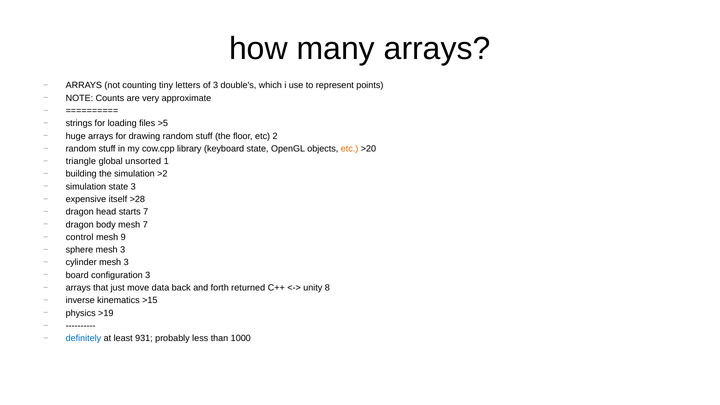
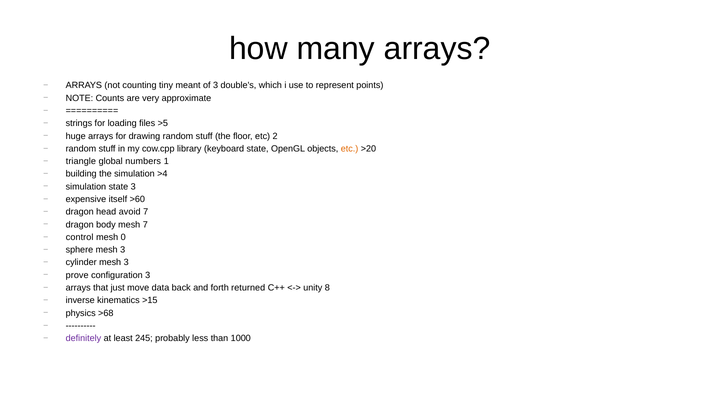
letters: letters -> meant (188, 85)
unsorted: unsorted -> numbers (143, 161)
>2: >2 -> >4 (162, 174)
>28: >28 -> >60 (137, 199)
starts: starts -> avoid (130, 212)
9: 9 -> 0 (123, 237)
board: board -> prove (77, 275)
>19: >19 -> >68 (106, 313)
definitely colour: blue -> purple (83, 338)
931: 931 -> 245 (144, 338)
